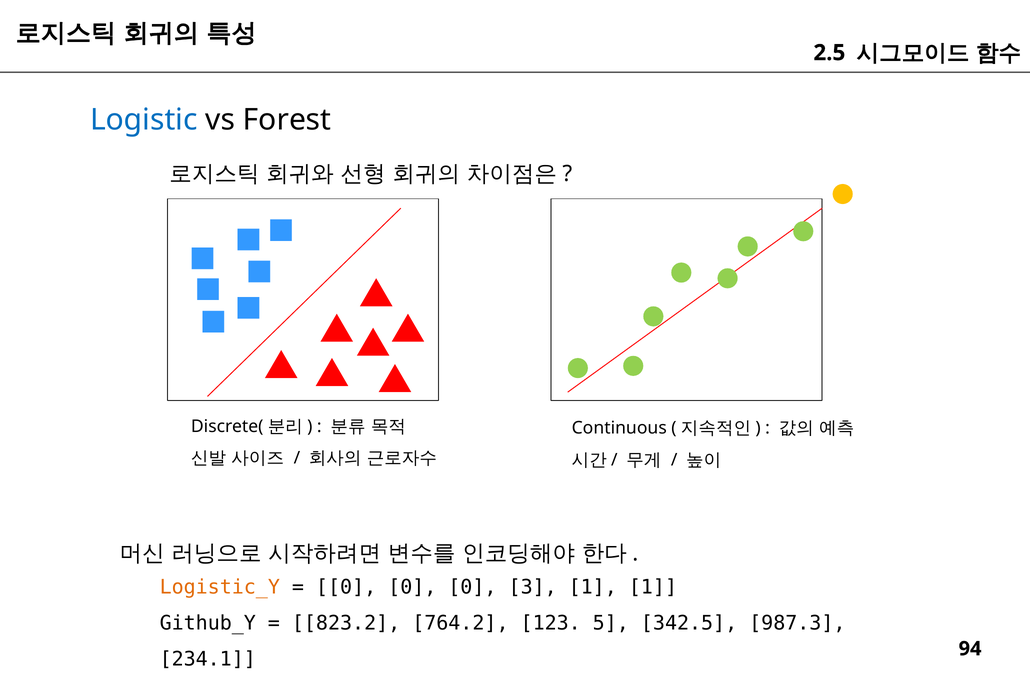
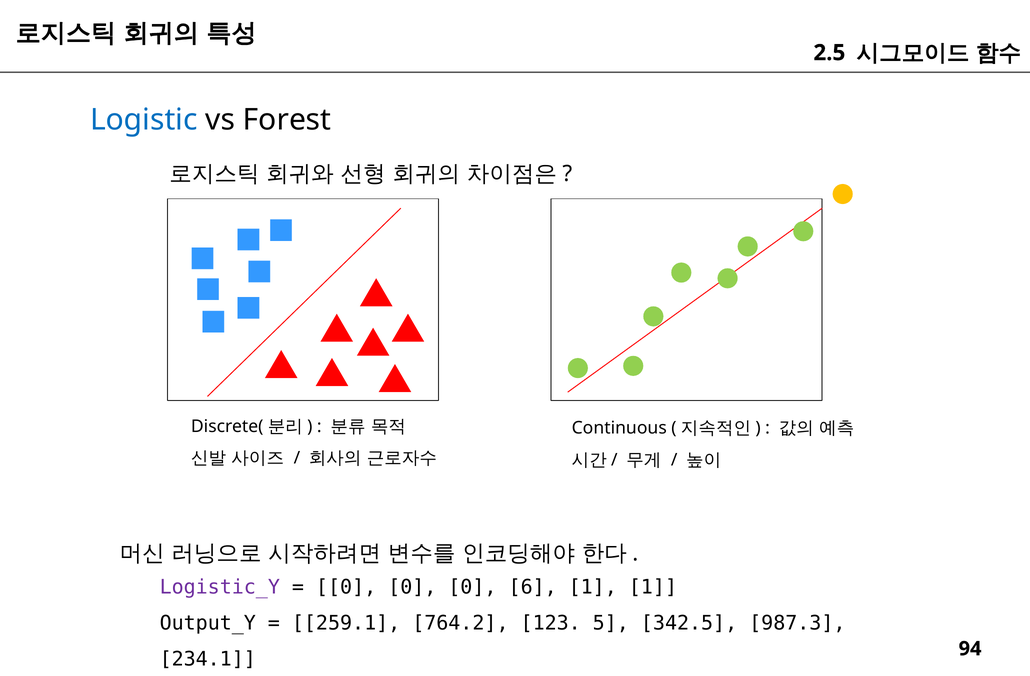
Logistic_Y colour: orange -> purple (220, 588)
3: 3 -> 6 (533, 588)
Github_Y: Github_Y -> Output_Y (208, 624)
823.2: 823.2 -> 259.1 (346, 624)
